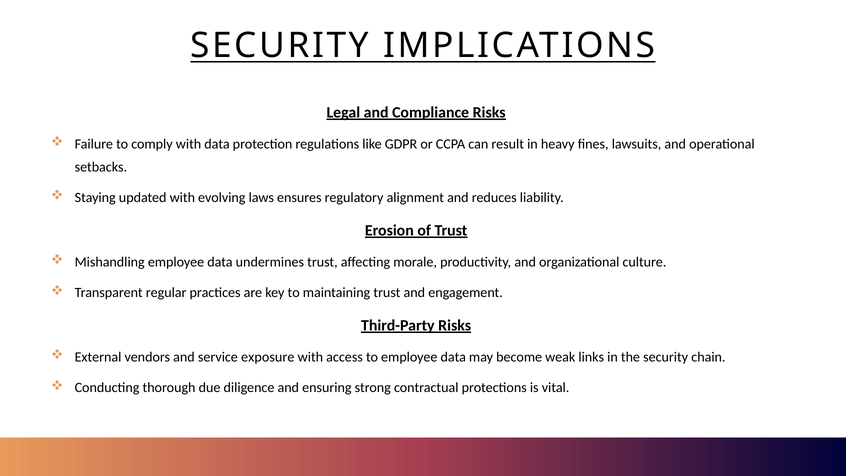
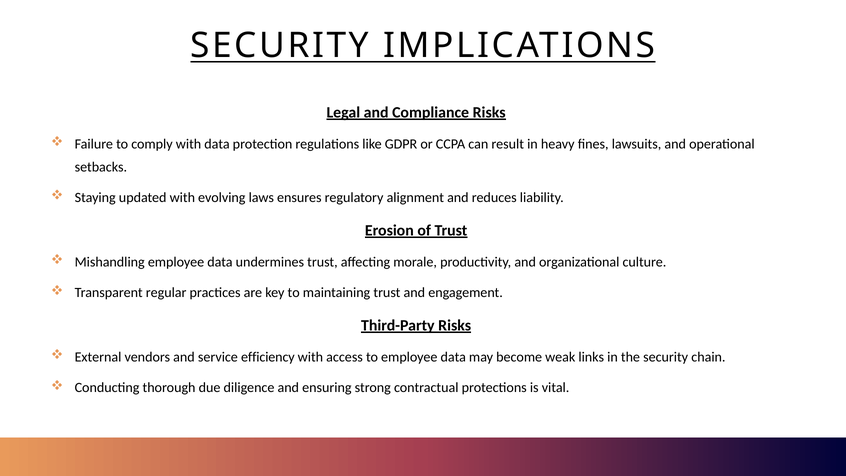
exposure: exposure -> efficiency (268, 357)
